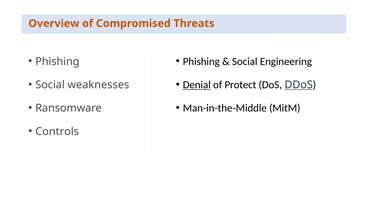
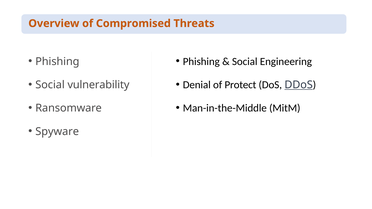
weaknesses: weaknesses -> vulnerability (98, 85)
Denial underline: present -> none (197, 85)
Controls: Controls -> Spyware (57, 132)
